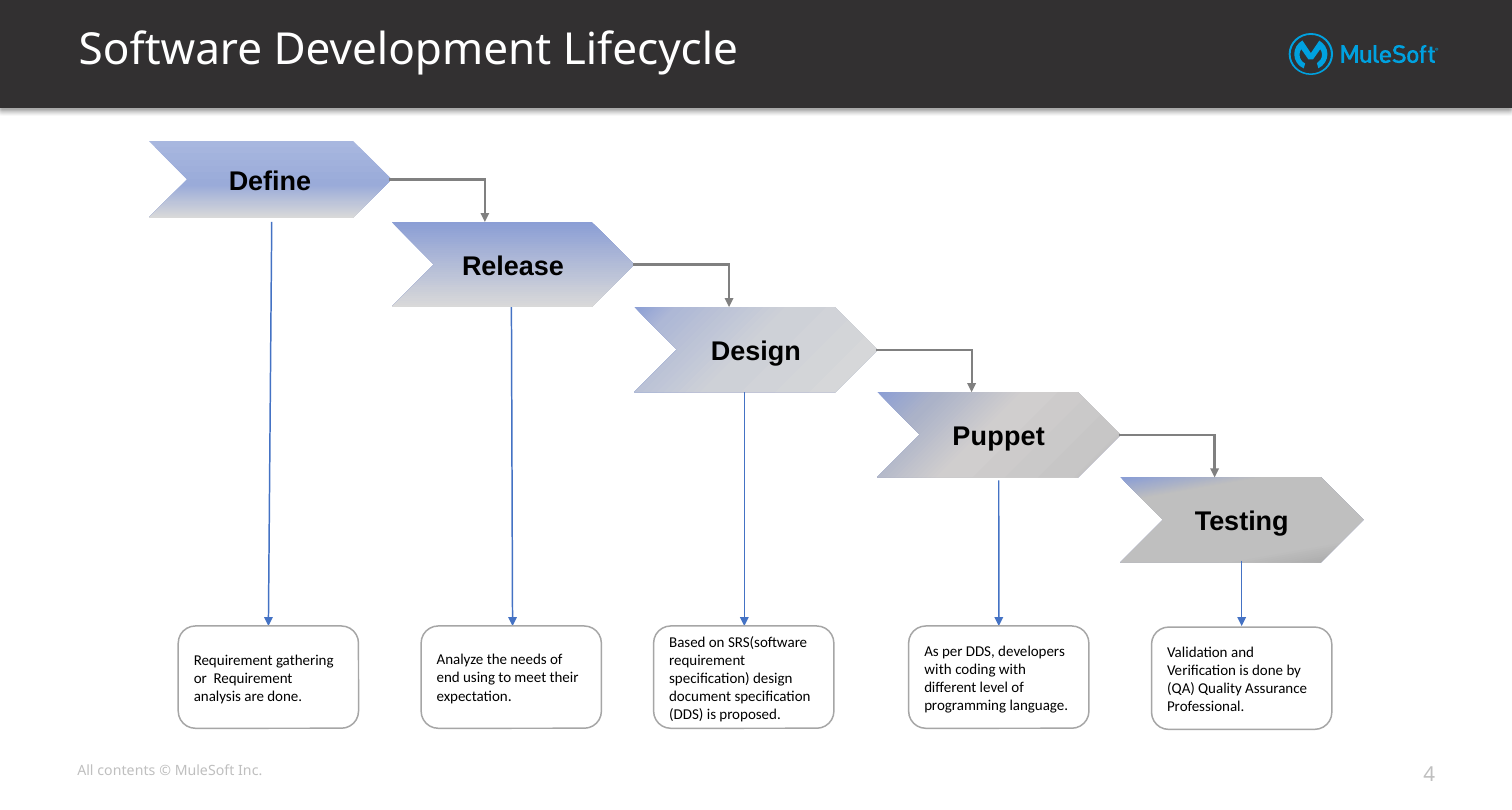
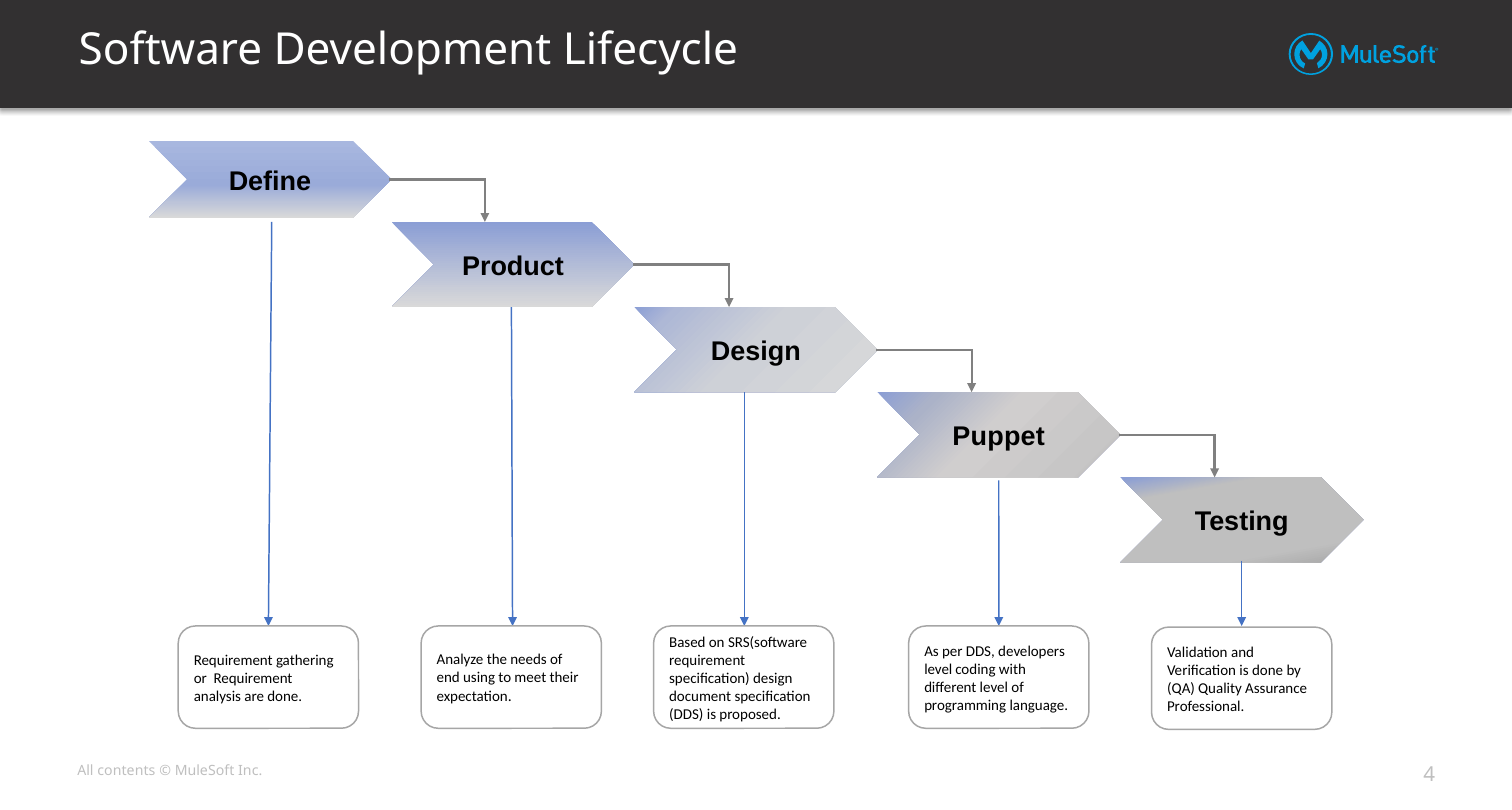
Release: Release -> Product (513, 266)
with: with -> level (938, 669)
